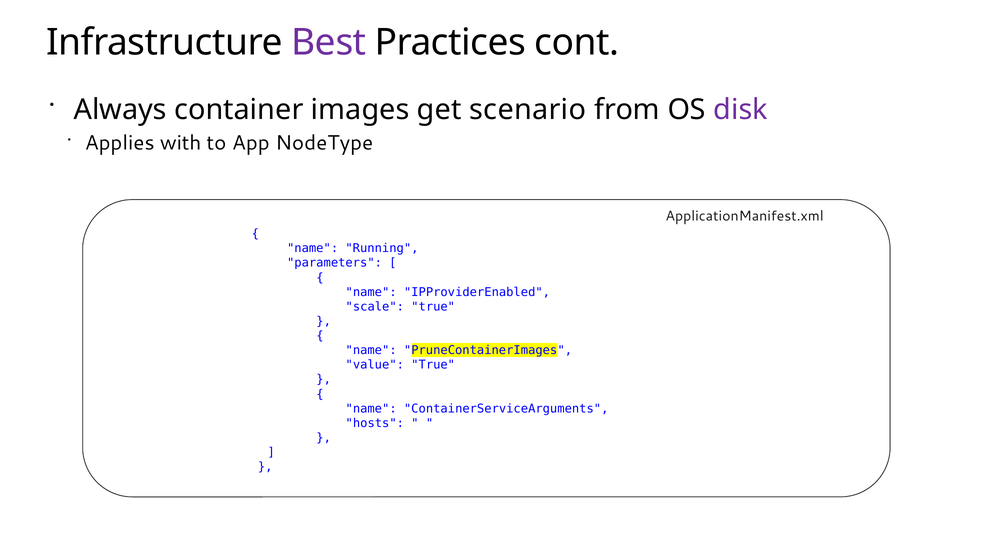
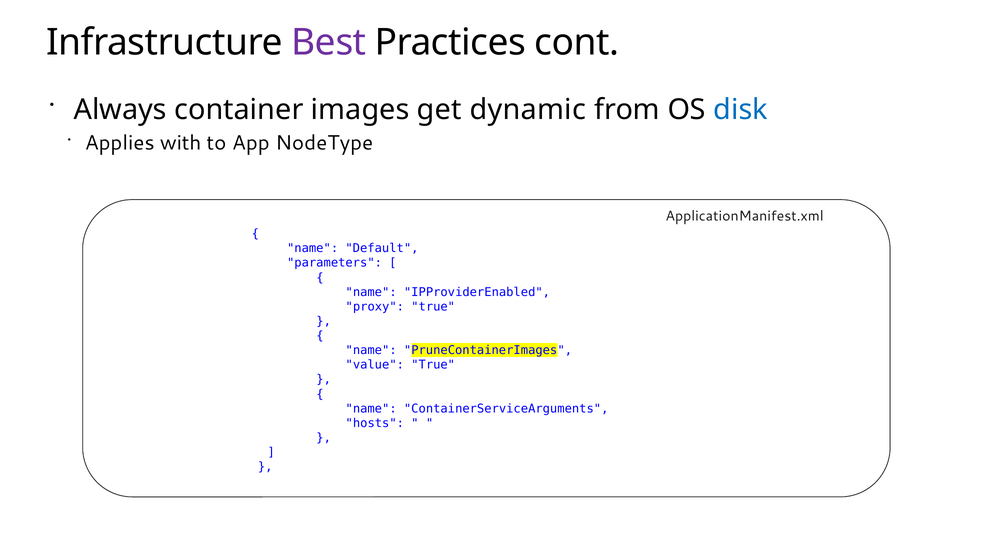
scenario: scenario -> dynamic (528, 110)
disk colour: purple -> blue (741, 110)
Running: Running -> Default (382, 249)
scale: scale -> proxy (375, 307)
